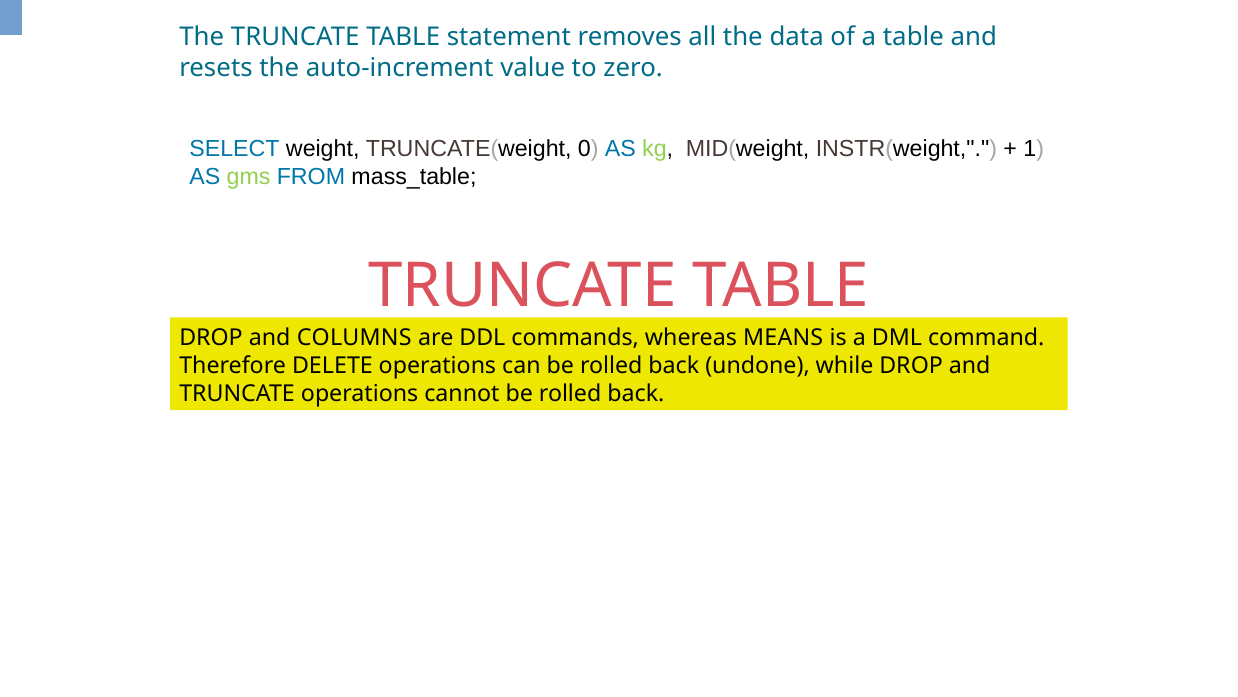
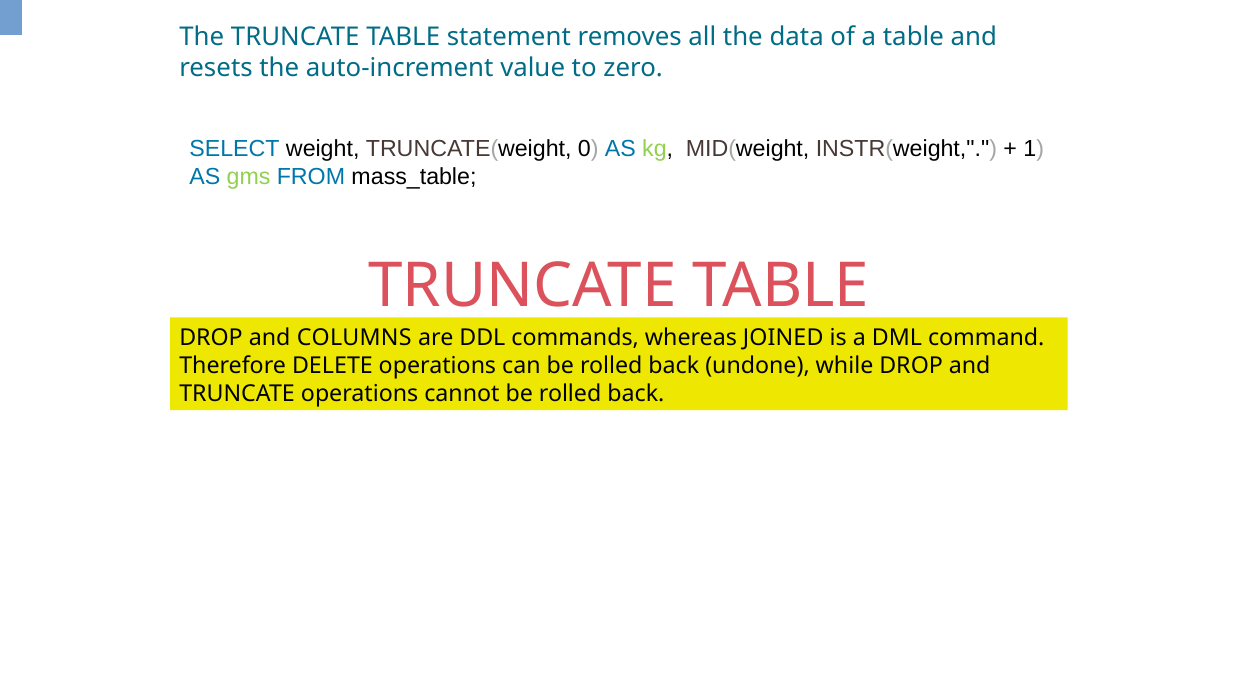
MEANS: MEANS -> JOINED (783, 337)
